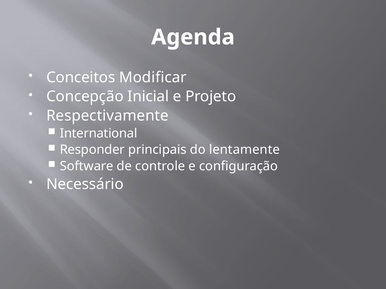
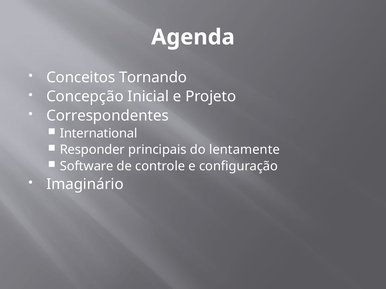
Modificar: Modificar -> Tornando (153, 77)
Respectivamente: Respectivamente -> Correspondentes (107, 116)
Necessário: Necessário -> Imaginário (85, 185)
